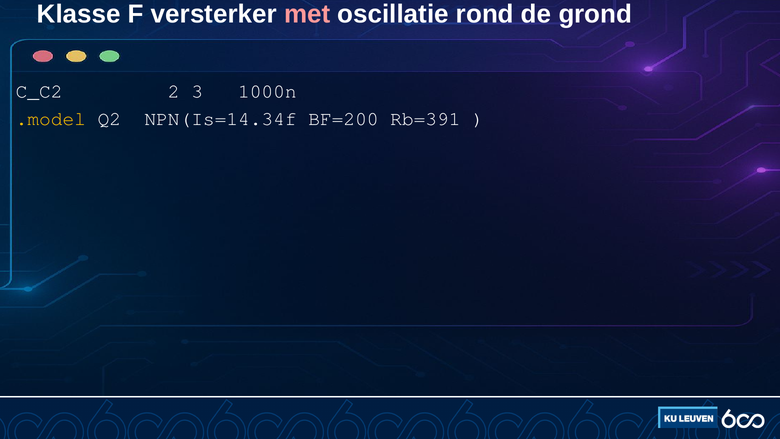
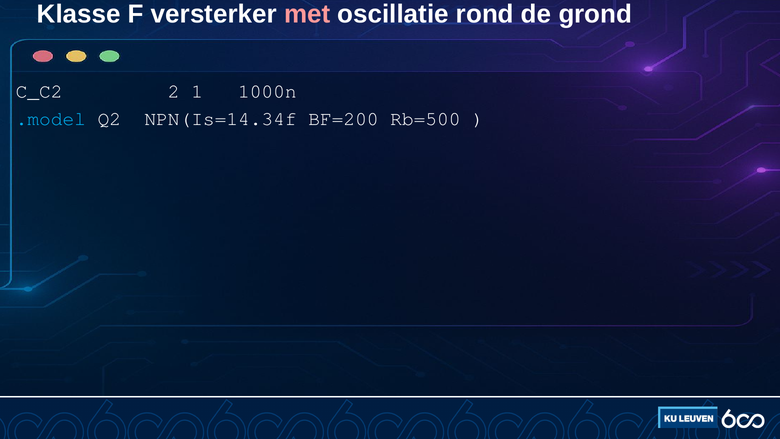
3: 3 -> 1 (197, 91)
.model colour: yellow -> light blue (51, 119)
Rb=391: Rb=391 -> Rb=500 (425, 119)
